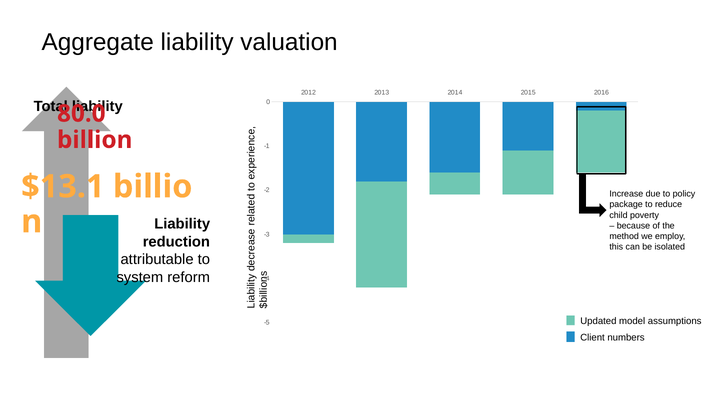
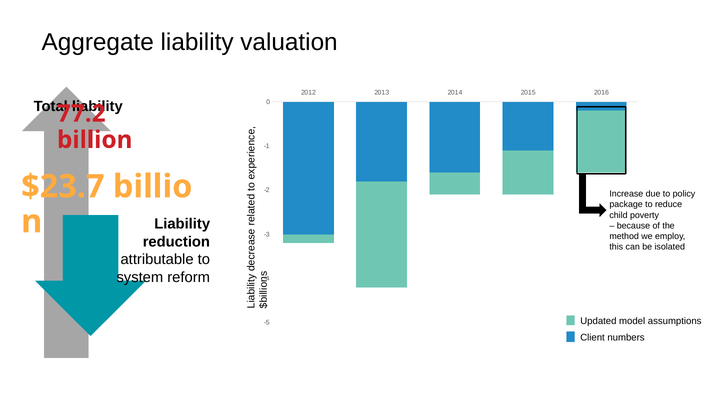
80.0: 80.0 -> 77.2 (81, 114)
$13.1: $13.1 -> $23.7 (63, 187)
